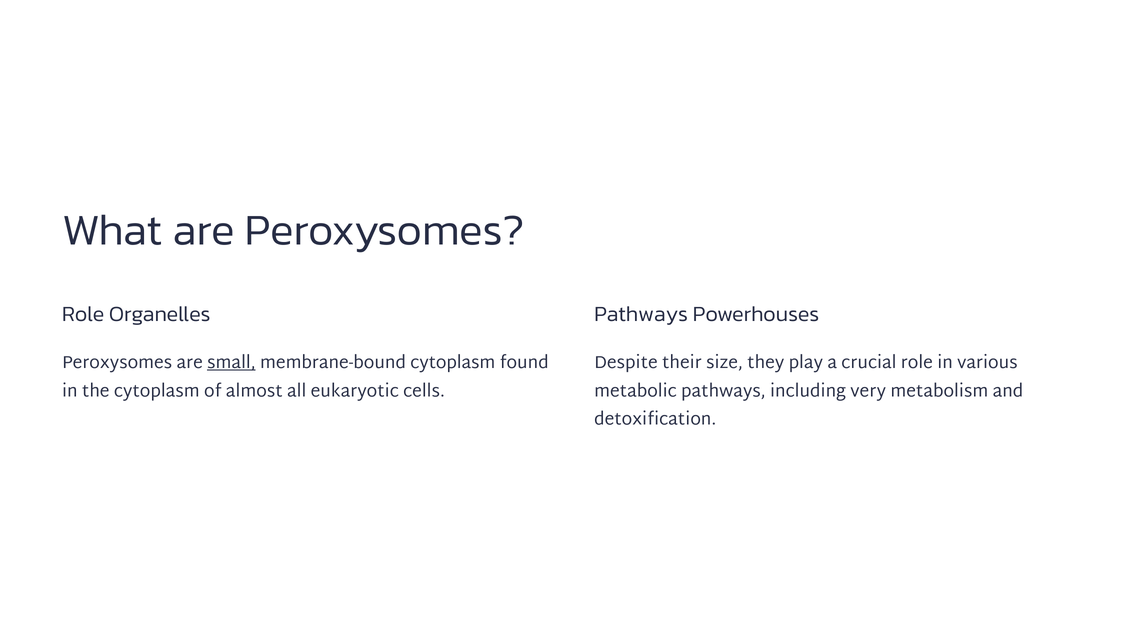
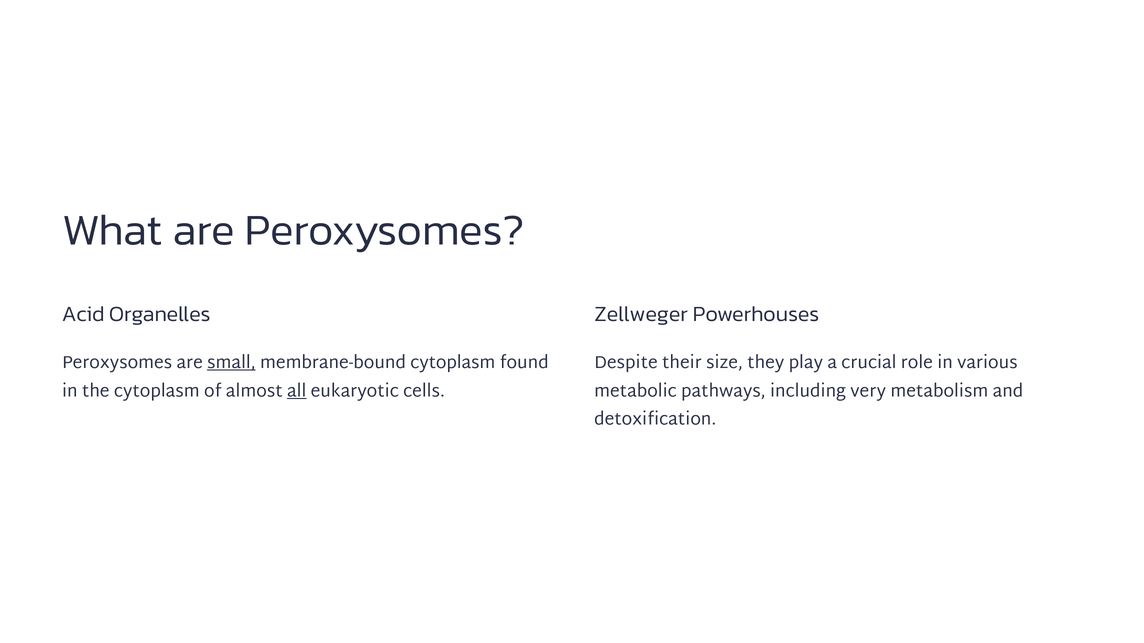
Role: Role -> Acid (83, 314)
Pathways: Pathways -> Zellweger (641, 314)
all underline: none -> present (297, 391)
